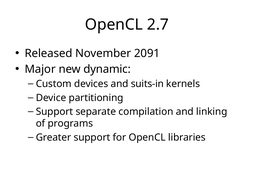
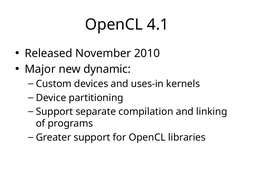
2.7: 2.7 -> 4.1 (158, 25)
2091: 2091 -> 2010 (147, 53)
suits-in: suits-in -> uses-in (147, 84)
